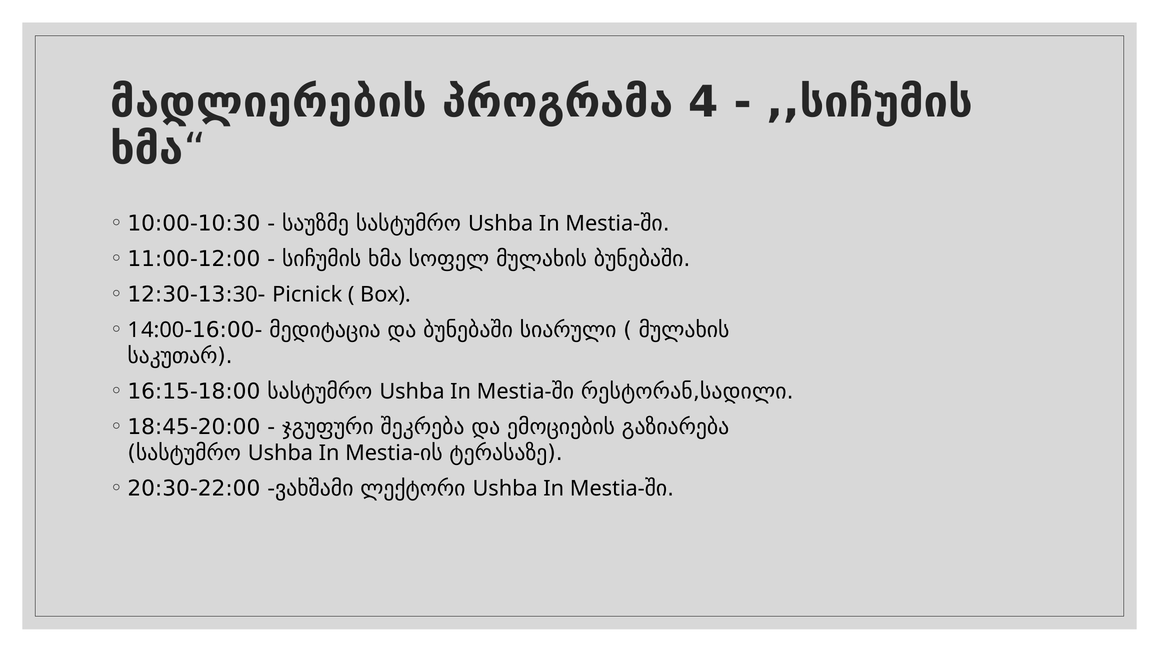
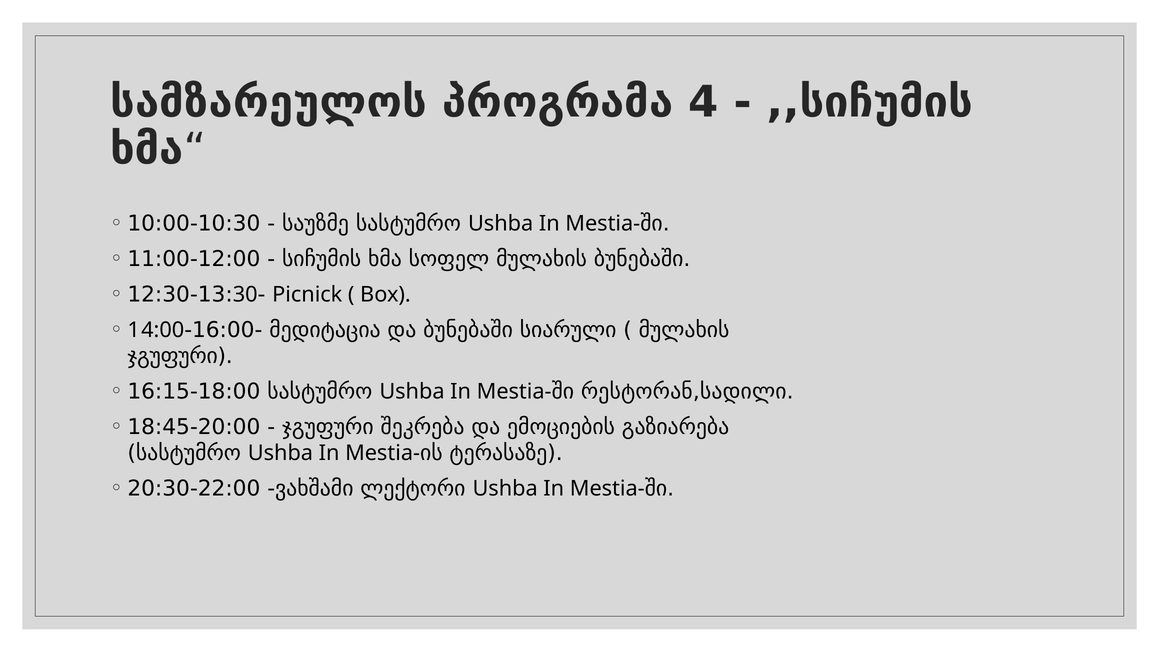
მადლიერების: მადლიერების -> სამზარეულოს (269, 102)
საკუთარ: საკუთარ -> ჯგუფური (180, 356)
